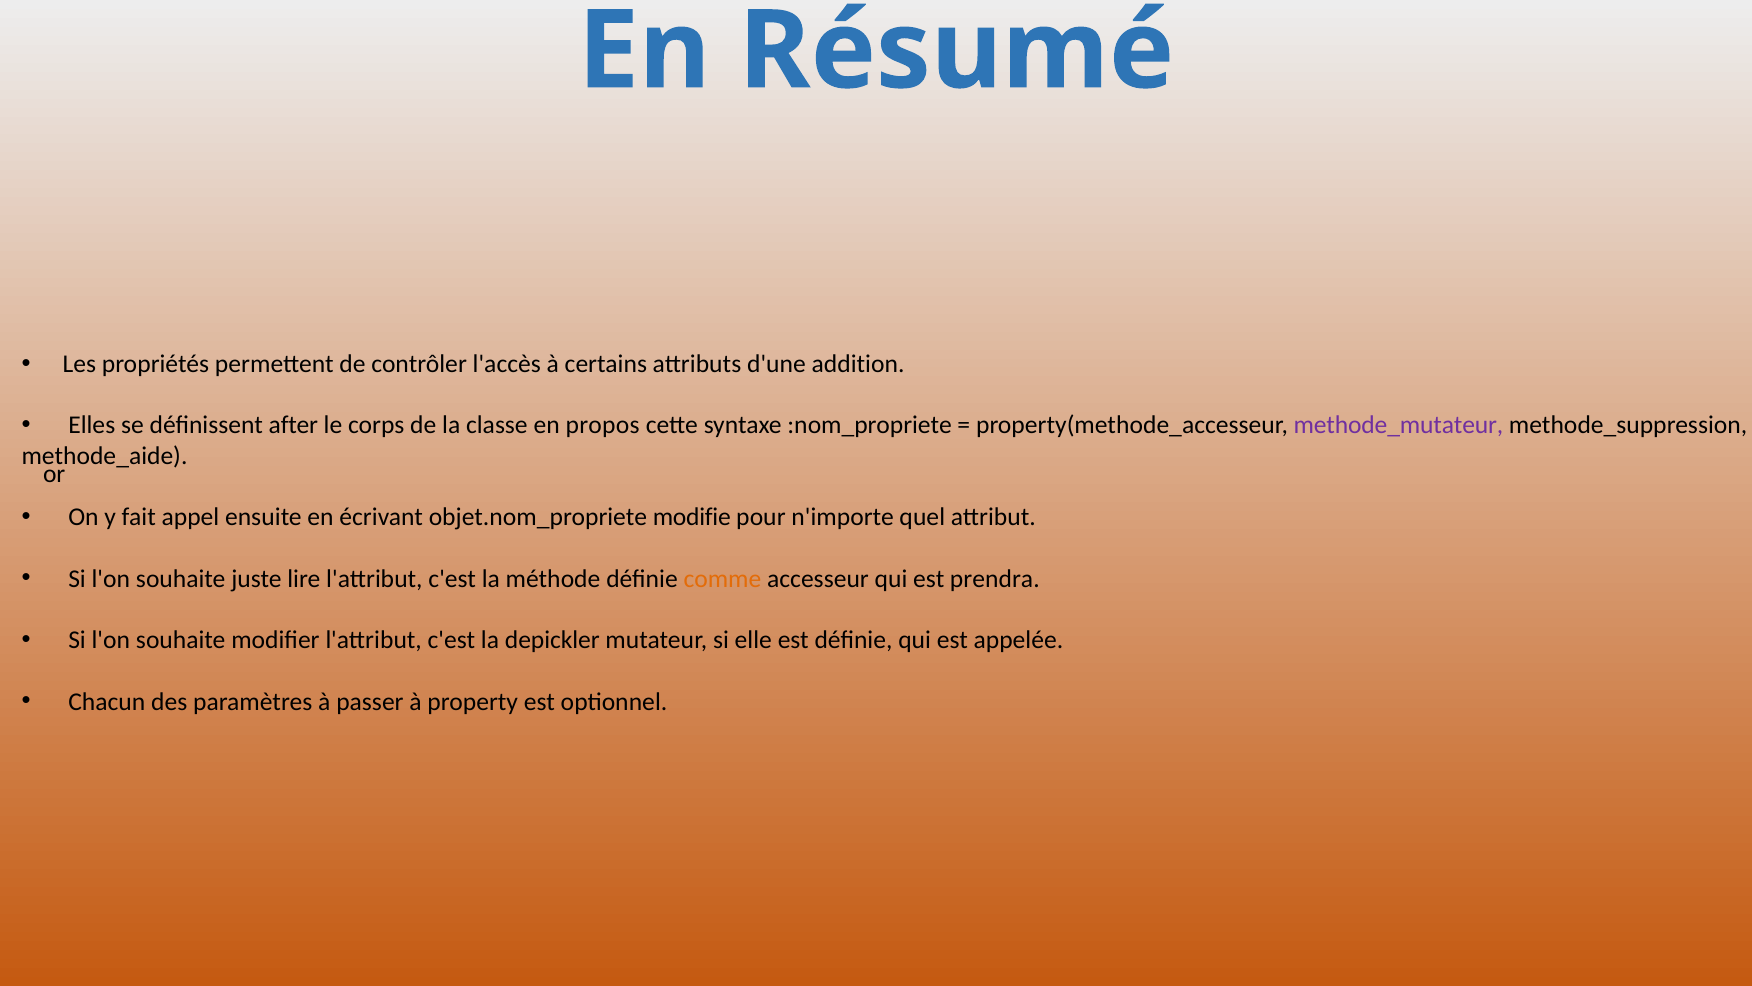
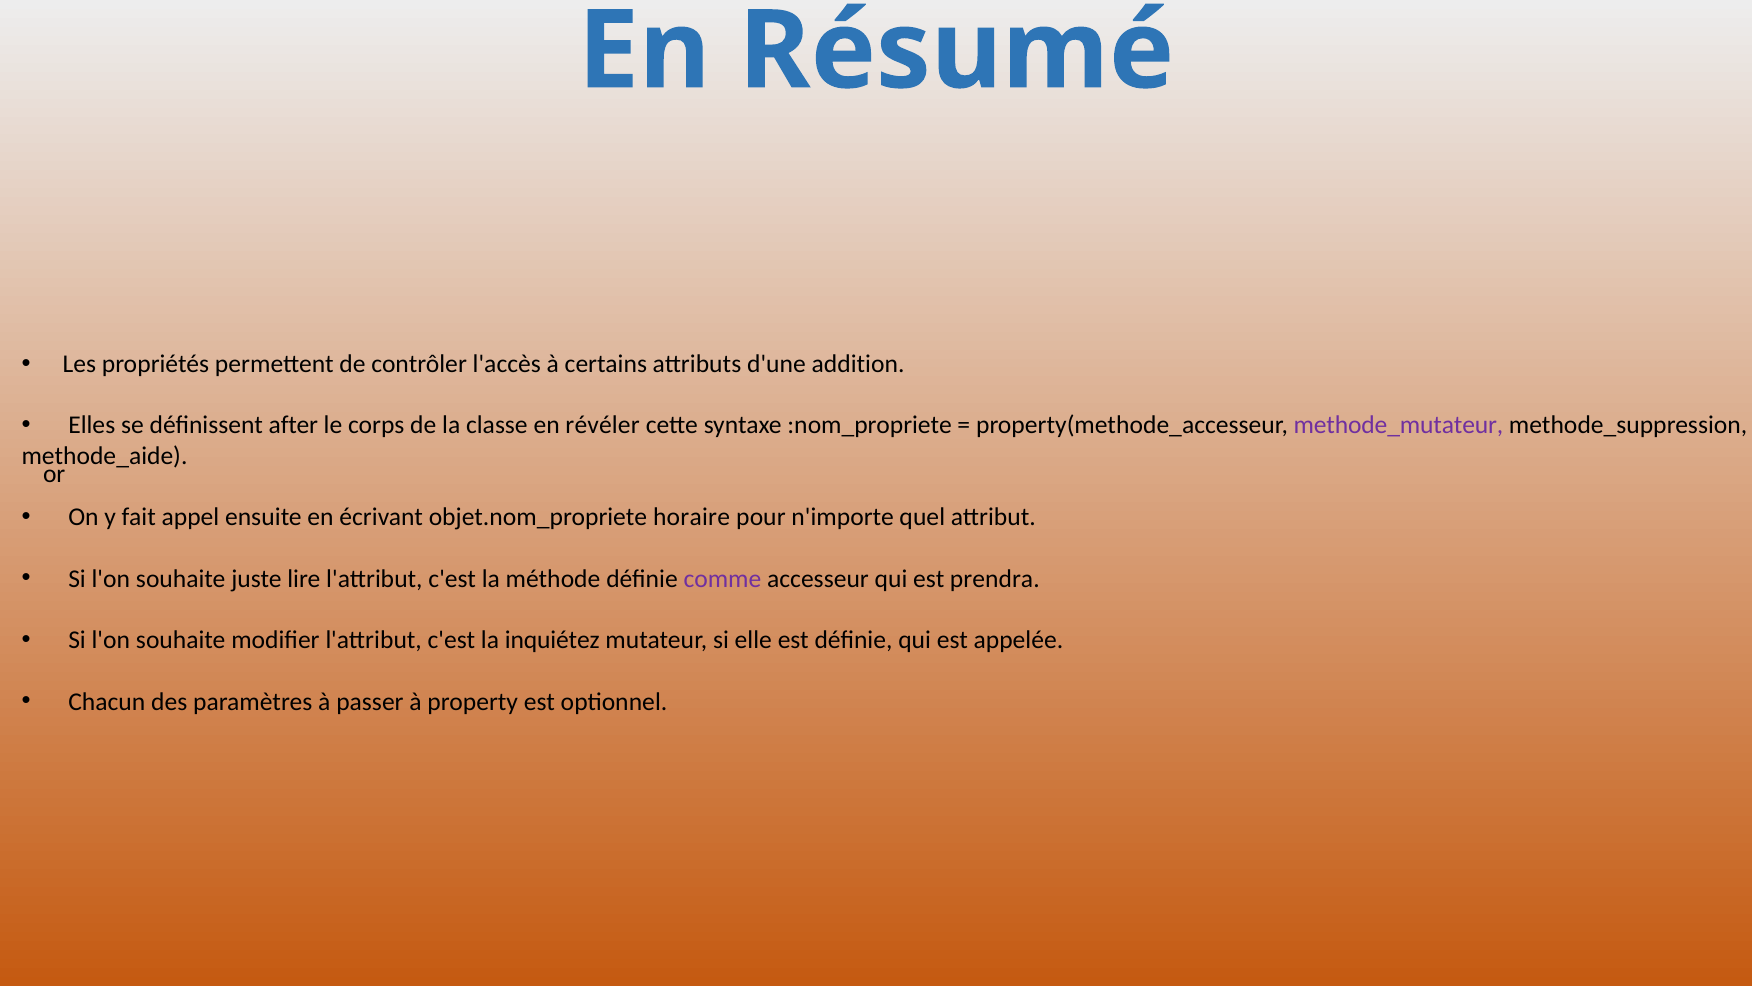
propos: propos -> révéler (603, 425)
modifie: modifie -> horaire (692, 517)
comme colour: orange -> purple (722, 579)
depickler: depickler -> inquiétez (552, 640)
